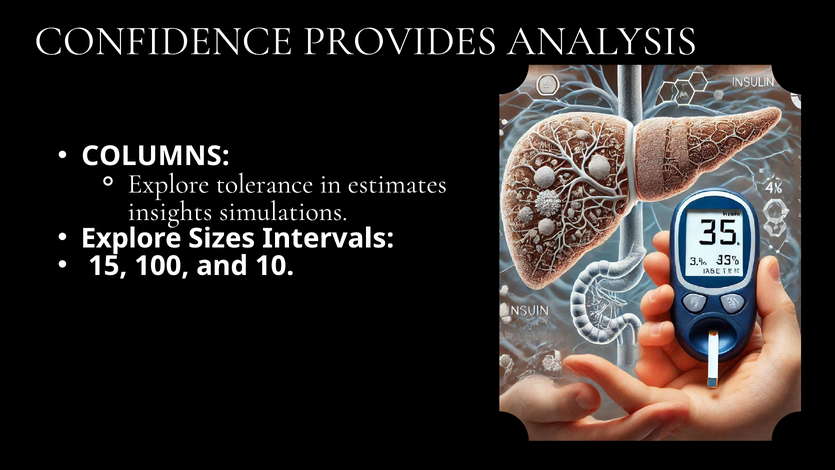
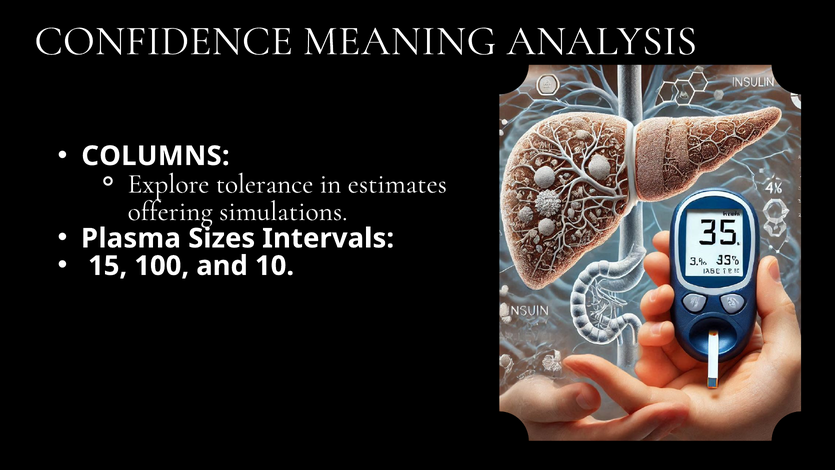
PROVIDES: PROVIDES -> MEANING (400, 40)
insights: insights -> offering (170, 211)
Explore: Explore -> Plasma (131, 238)
